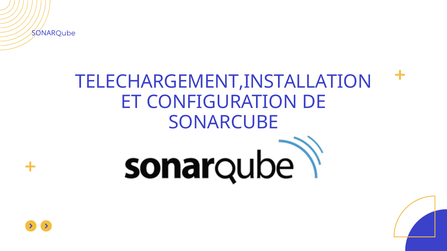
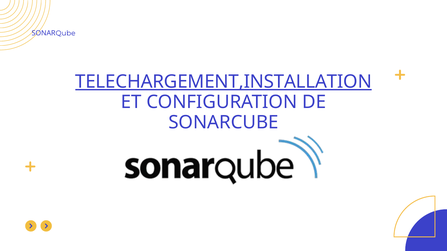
TELECHARGEMENT,INSTALLATION underline: none -> present (224, 82)
